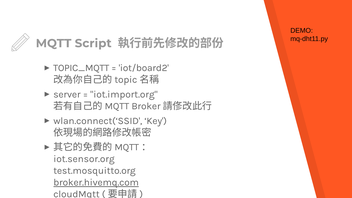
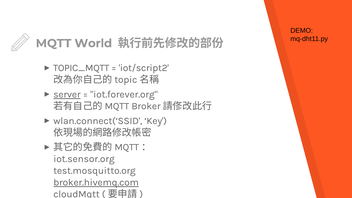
Script: Script -> World (93, 43)
iot/board2: iot/board2 -> iot/script2 (144, 68)
server underline: none -> present (67, 94)
iot.import.org: iot.import.org -> iot.forever.org (124, 94)
